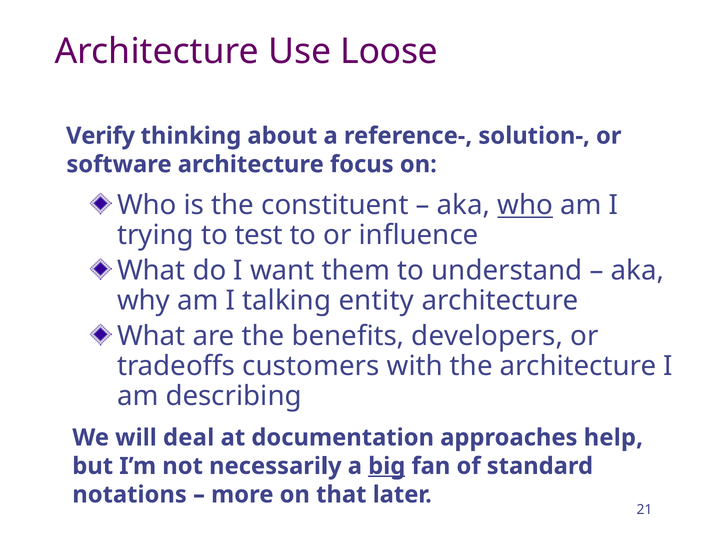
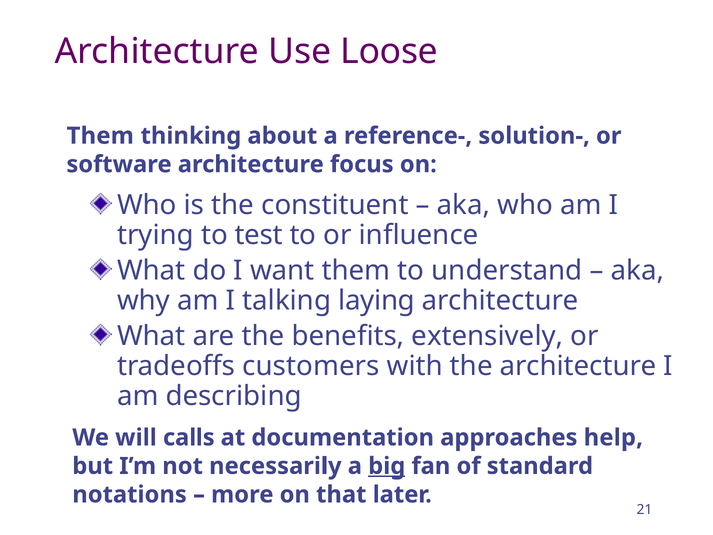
Verify: Verify -> Them (100, 136)
who underline: present -> none (525, 205)
entity: entity -> laying (377, 301)
developers: developers -> extensively (487, 336)
deal: deal -> calls (189, 437)
